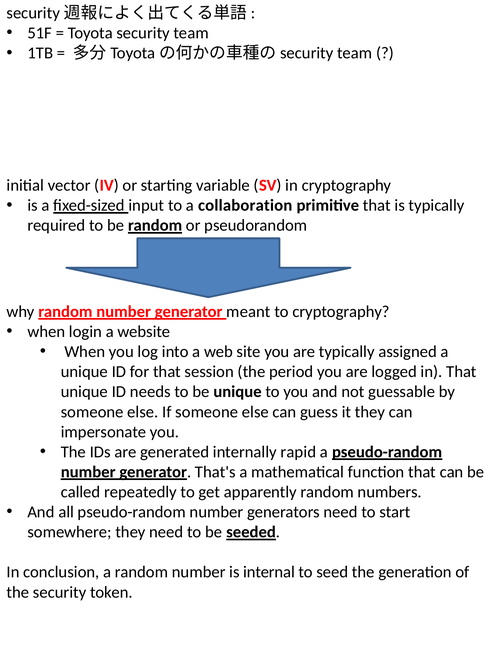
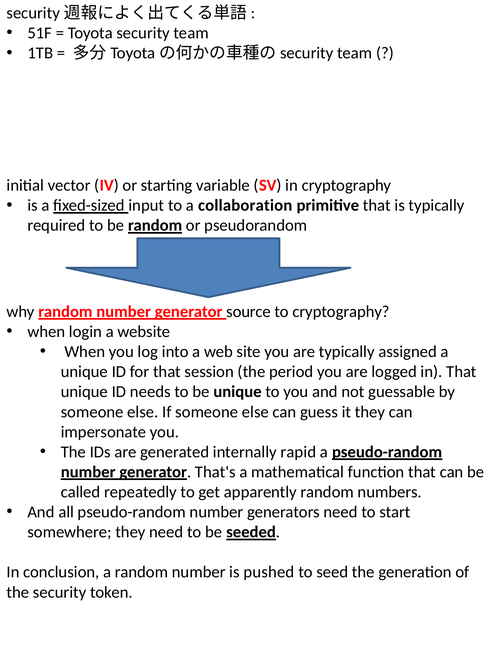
meant: meant -> source (249, 312)
internal: internal -> pushed (269, 572)
